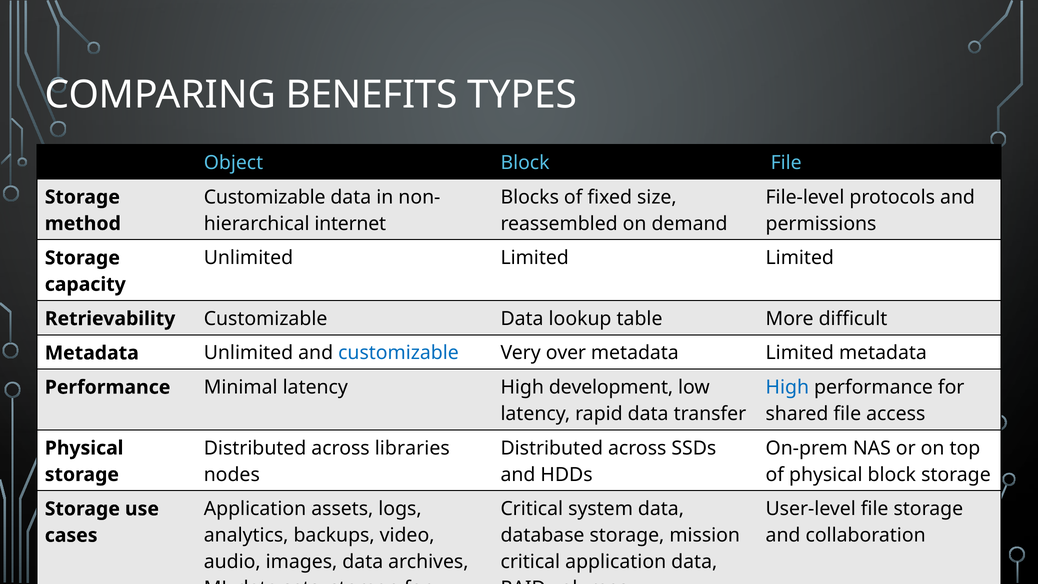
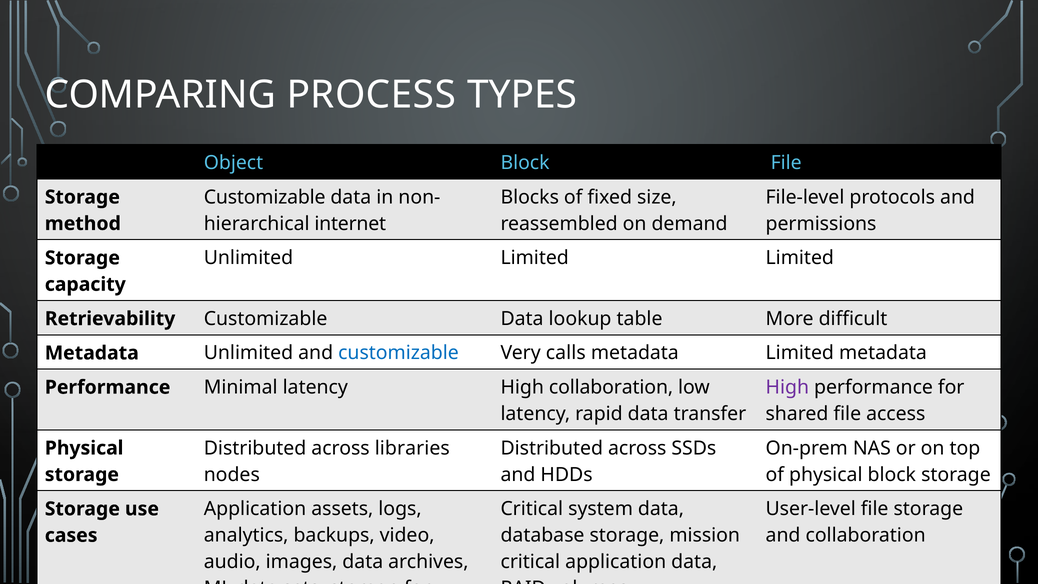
BENEFITS: BENEFITS -> PROCESS (371, 95)
over: over -> calls (566, 353)
High colour: blue -> purple (787, 387)
High development: development -> collaboration (611, 387)
